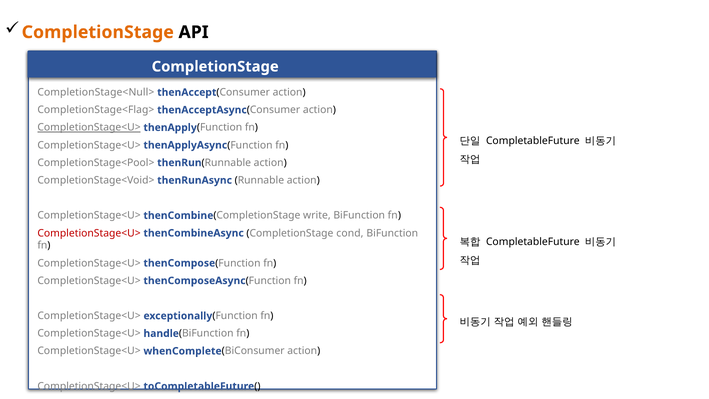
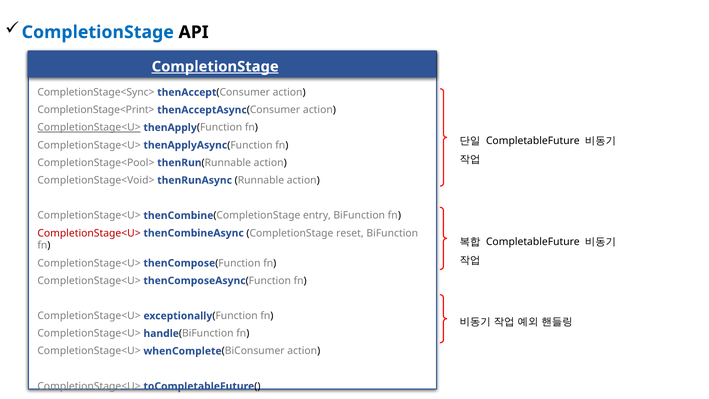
CompletionStage colour: orange -> blue (98, 32)
CompletionStage underline: none -> present (215, 67)
CompletionStage<Null>: CompletionStage<Null> -> CompletionStage<Sync> (96, 92)
CompletionStage<Flag>: CompletionStage<Flag> -> CompletionStage<Print> (96, 110)
write: write -> entry (317, 215)
cond: cond -> reset (350, 233)
